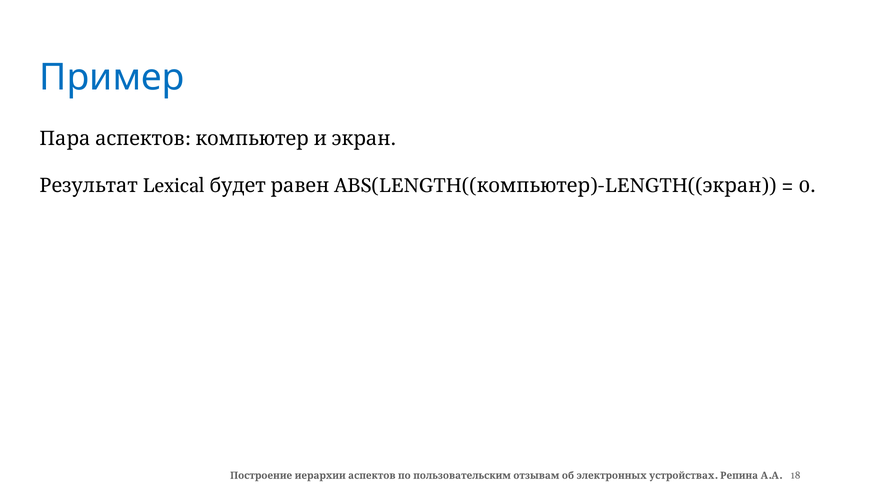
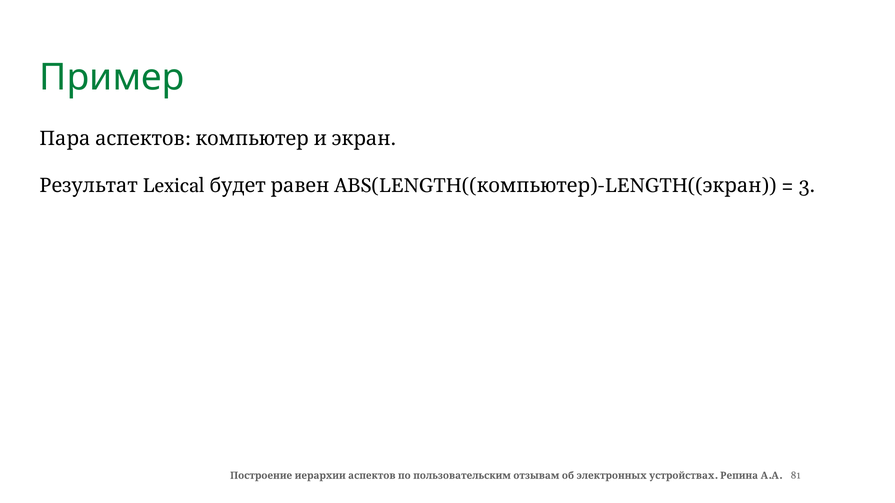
Пример colour: blue -> green (112, 77)
0: 0 -> 3 (807, 186)
18: 18 -> 81 (796, 476)
